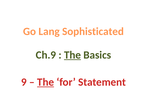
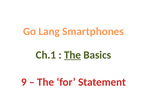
Sophisticated: Sophisticated -> Smartphones (93, 31)
Ch.9: Ch.9 -> Ch.1 (46, 55)
The underline: present -> none (46, 82)
